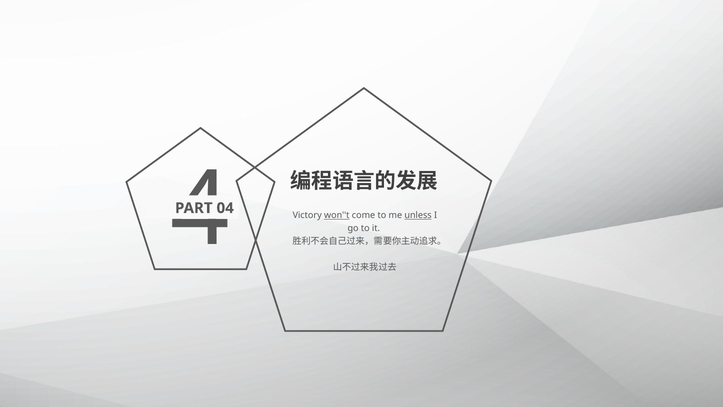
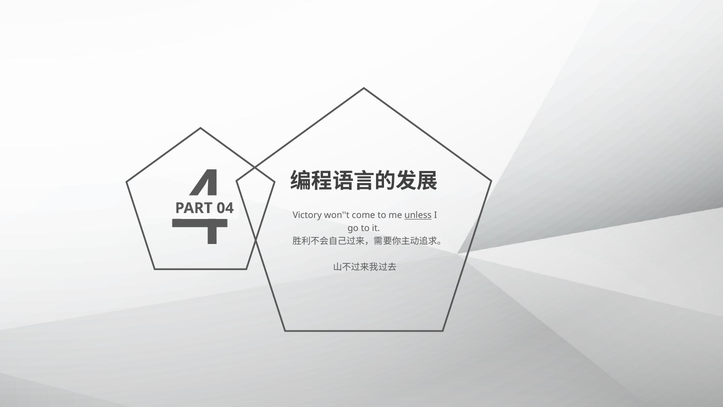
won''t underline: present -> none (337, 215)
